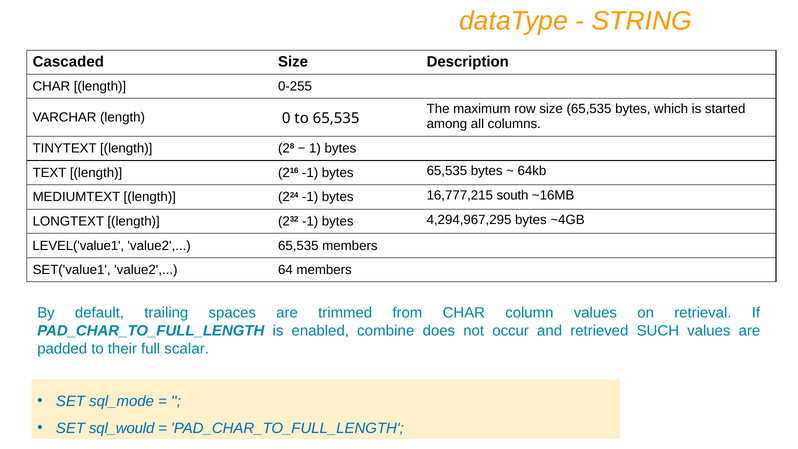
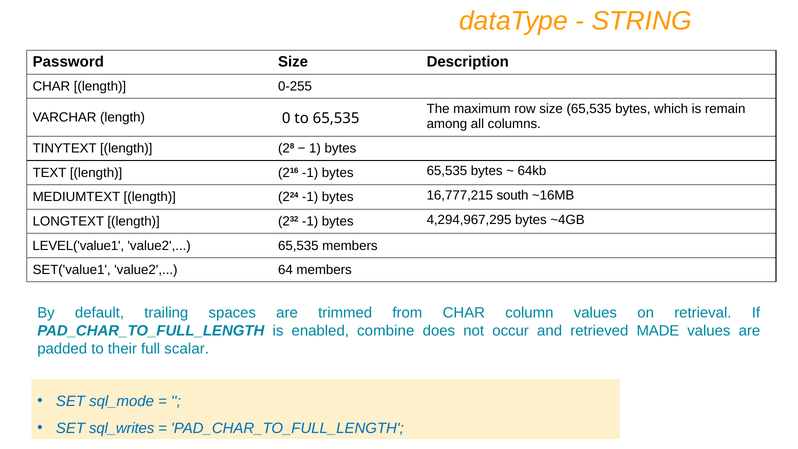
Cascaded: Cascaded -> Password (68, 62)
started: started -> remain (725, 109)
SUCH: SUCH -> MADE (658, 331)
sql_would: sql_would -> sql_writes (122, 428)
